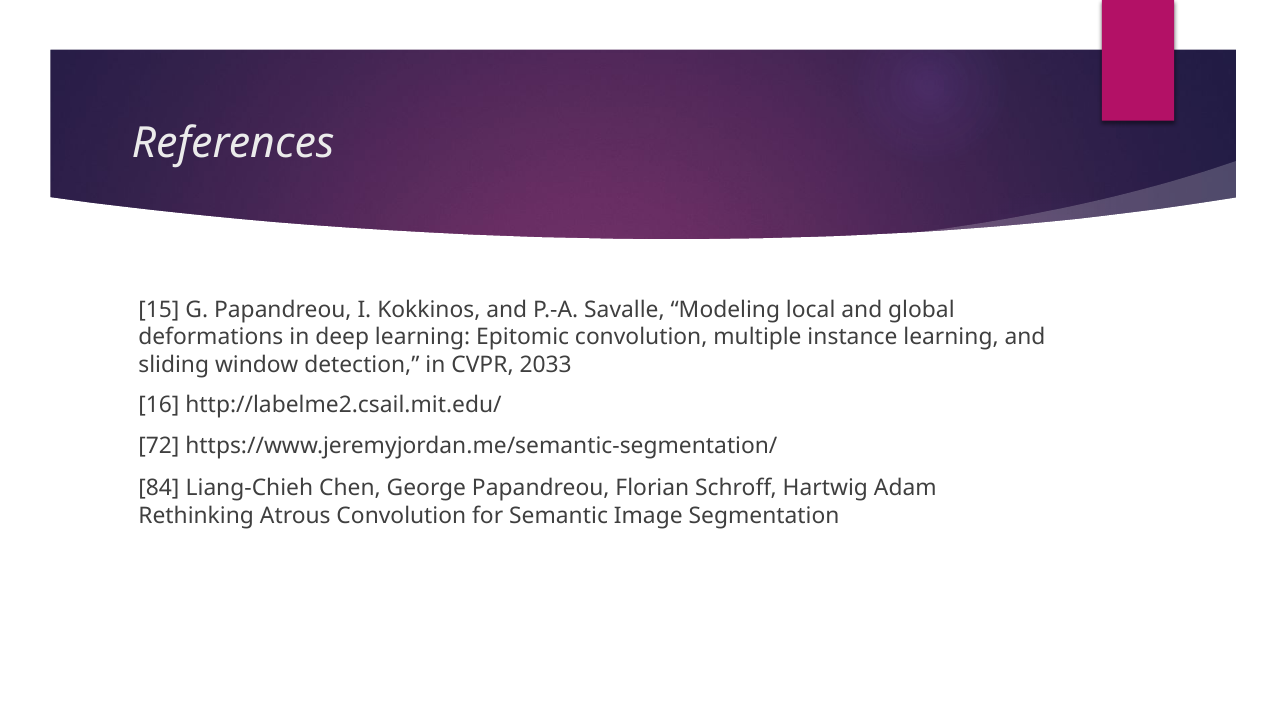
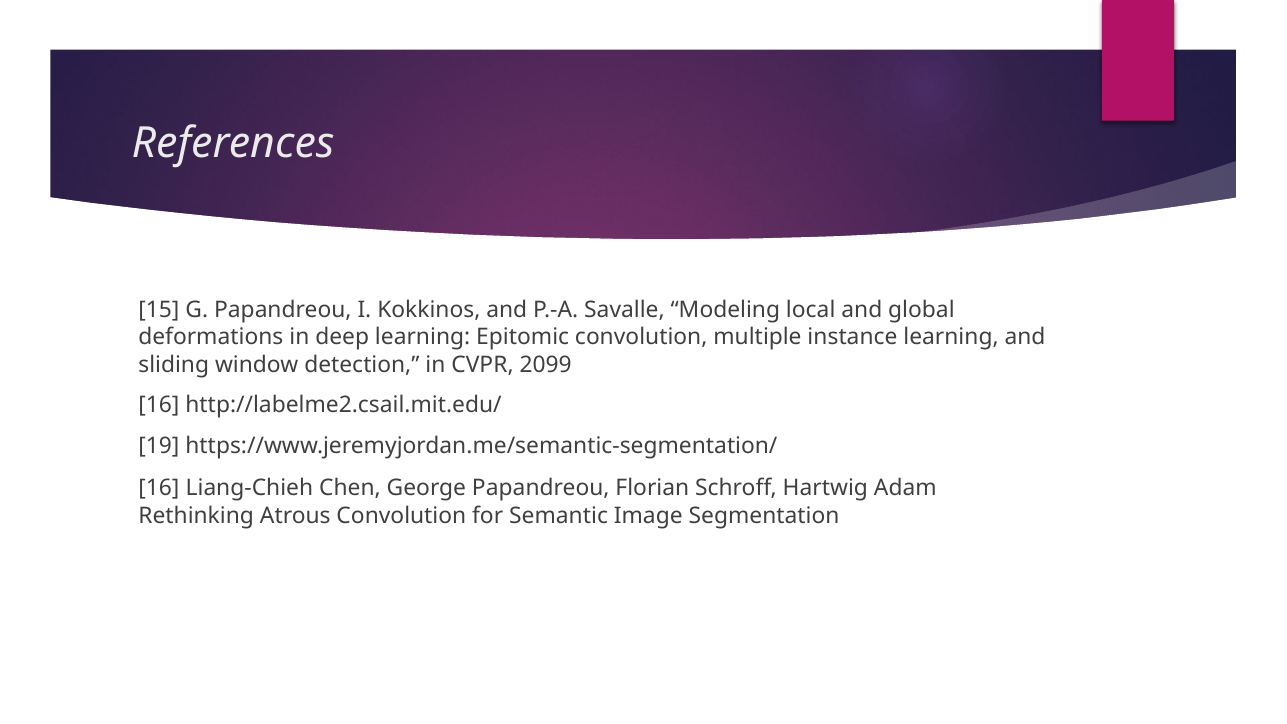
2033: 2033 -> 2099 (546, 365)
72: 72 -> 19 (159, 446)
84: 84 -> 16 (159, 488)
